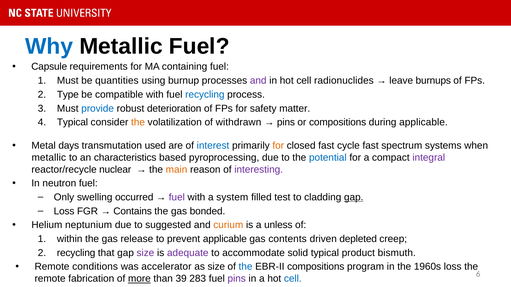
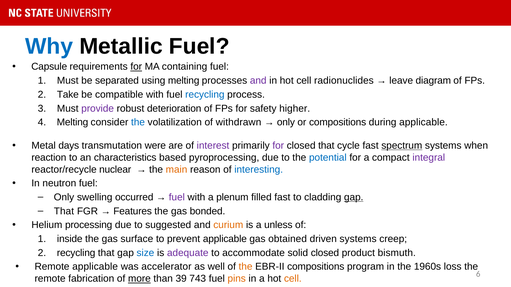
for underline: none -> present (136, 67)
quantities: quantities -> separated (117, 81)
using burnup: burnup -> melting (184, 81)
burnups: burnups -> diagram (433, 81)
Type: Type -> Take (68, 95)
provide colour: blue -> purple (98, 109)
matter: matter -> higher (295, 109)
Typical: Typical -> Melting (73, 122)
the colour: orange -> blue (138, 122)
pins: pins -> only (286, 122)
used: used -> were (155, 146)
interest colour: blue -> purple (213, 146)
for colour: orange -> purple (278, 146)
closed fast: fast -> that (326, 146)
spectrum underline: none -> present (402, 146)
metallic: metallic -> reaction (49, 158)
interesting colour: purple -> blue (259, 170)
system: system -> plenum (232, 198)
filled test: test -> fast (282, 198)
Loss: Loss -> That (64, 211)
Contains: Contains -> Features (133, 211)
neptunium: neptunium -> processing (89, 225)
within: within -> inside (70, 239)
release: release -> surface (137, 239)
contents: contents -> obtained (288, 239)
driven depleted: depleted -> systems (358, 239)
size colour: purple -> blue (145, 253)
solid typical: typical -> closed (325, 253)
Remote conditions: conditions -> applicable (95, 267)
as size: size -> well (216, 267)
the colour: blue -> orange (246, 267)
283: 283 -> 743 (198, 279)
pins colour: purple -> orange (237, 279)
cell colour: blue -> orange (293, 279)
